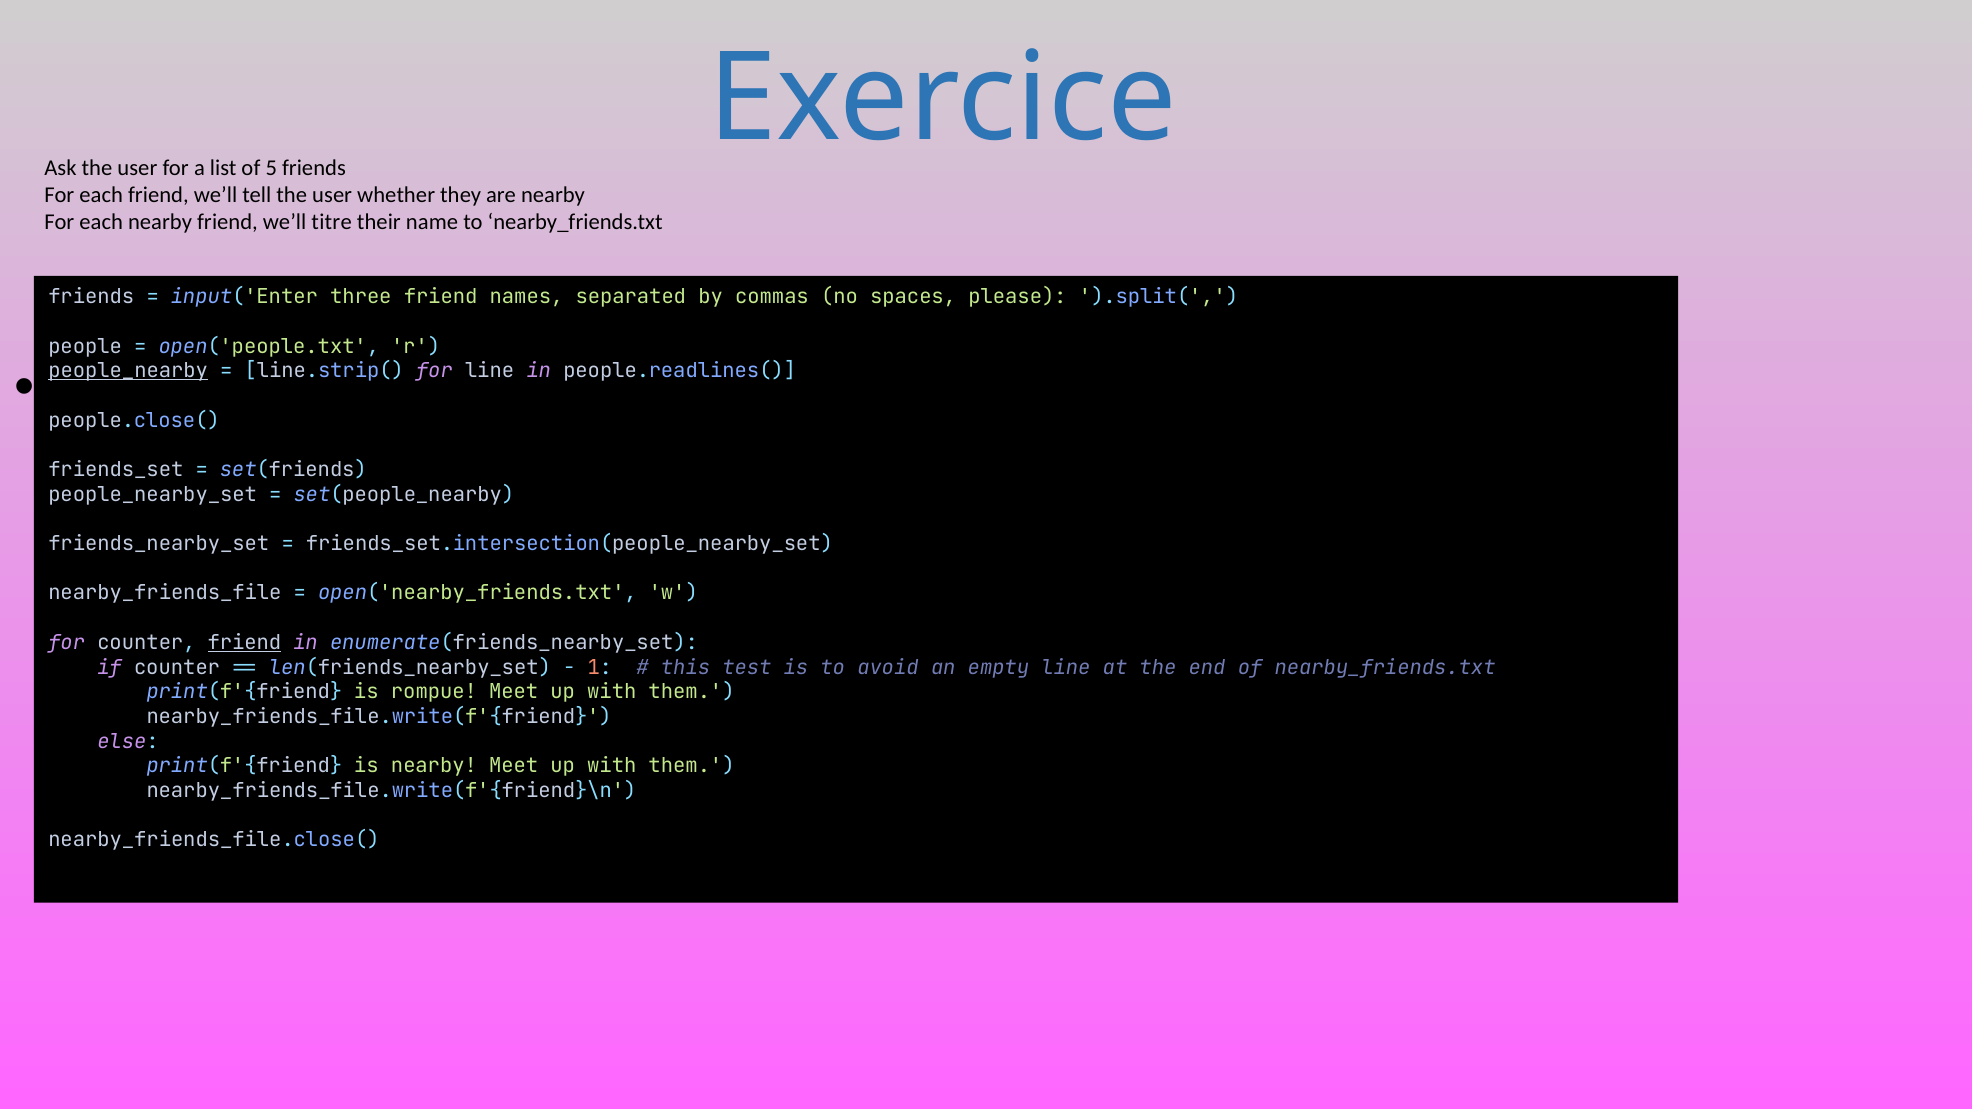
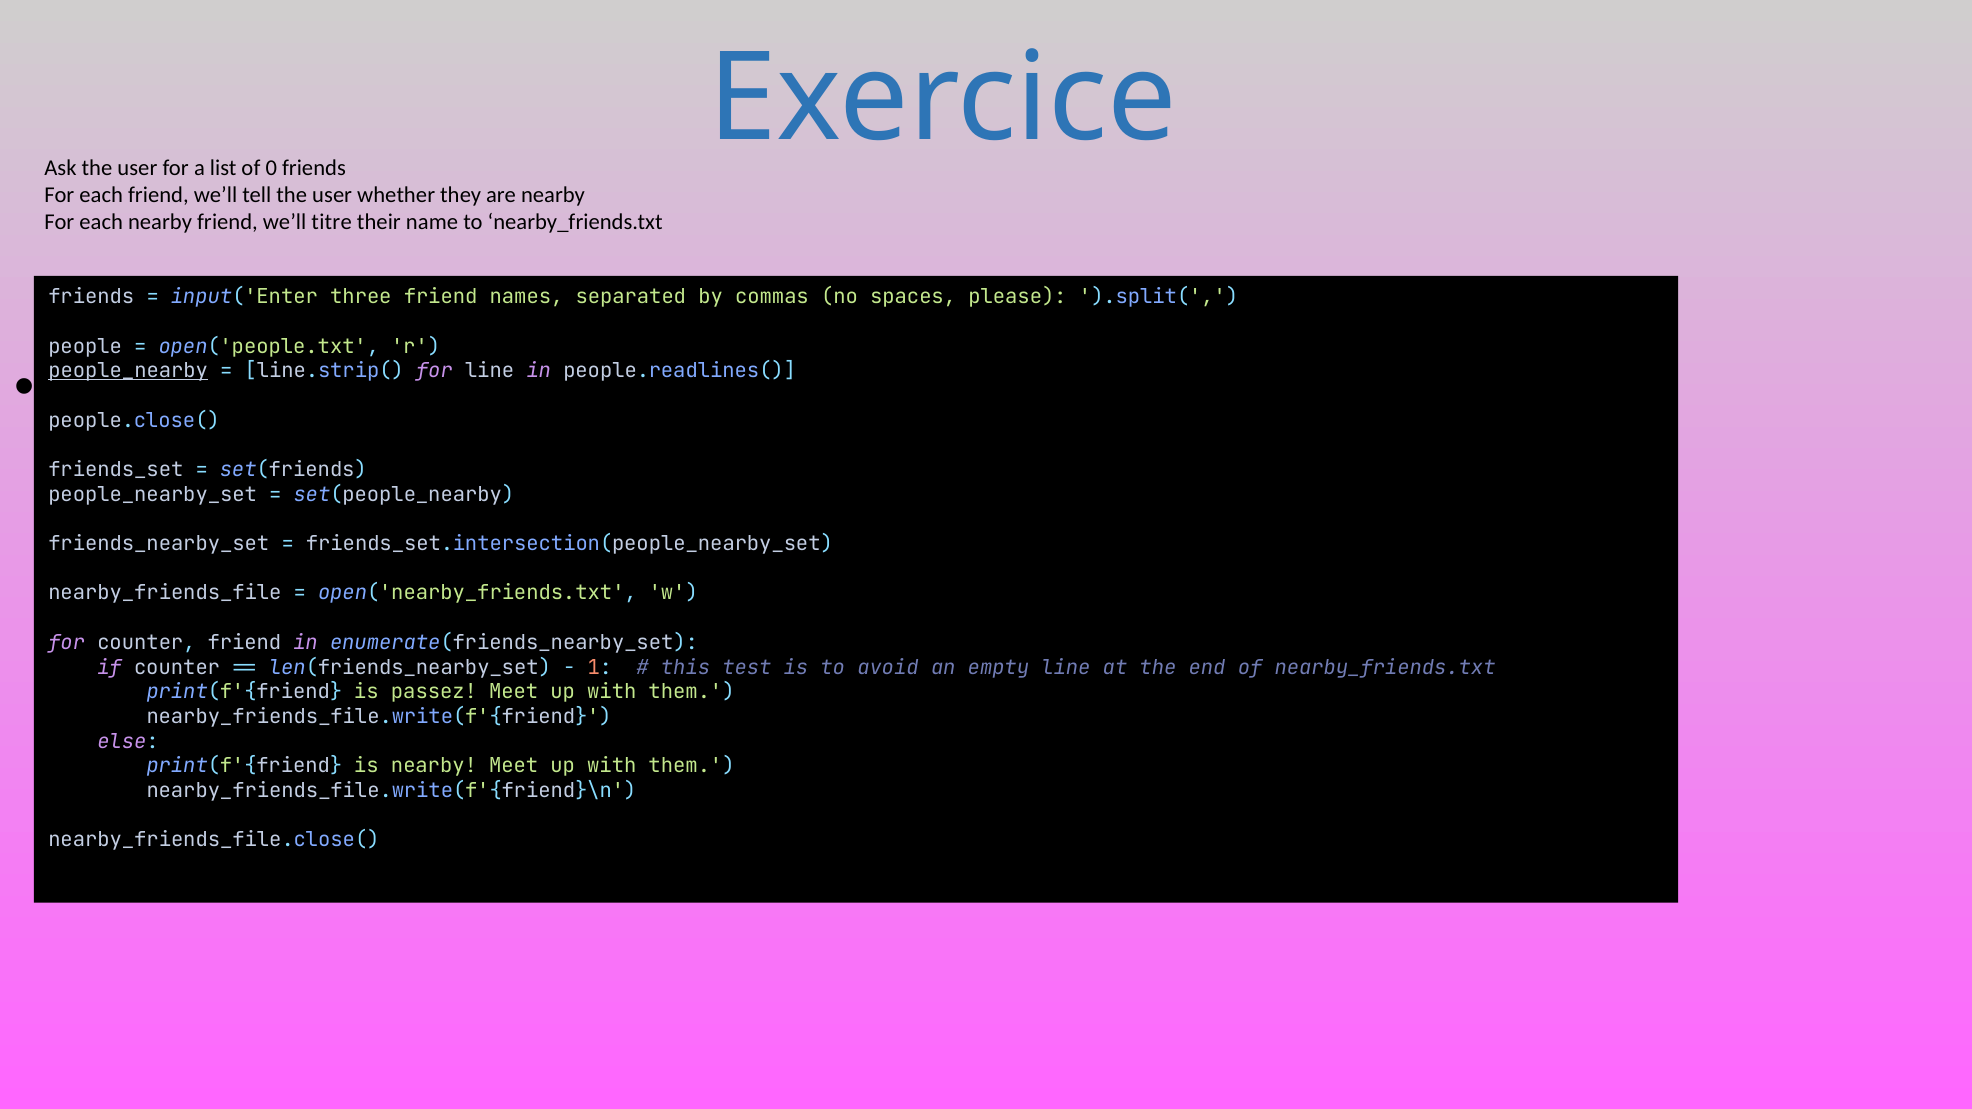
5: 5 -> 0 (271, 168)
friend underline: present -> none (244, 643)
rompue: rompue -> passez (434, 692)
